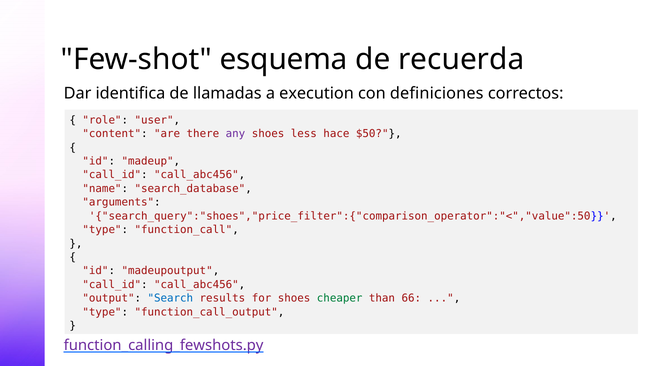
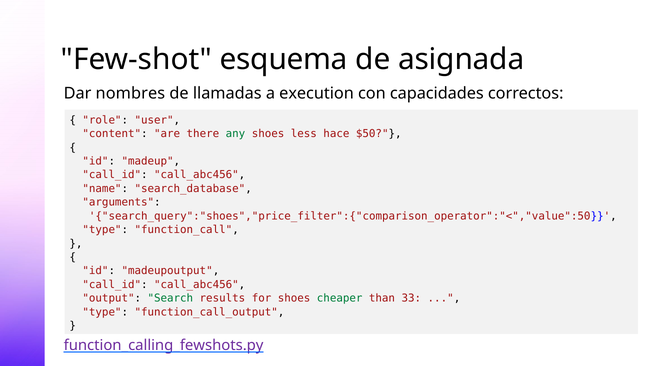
recuerda: recuerda -> asignada (461, 60)
identifica: identifica -> nombres (130, 93)
definiciones: definiciones -> capacidades (437, 93)
any colour: purple -> green (235, 134)
Search colour: blue -> green (170, 298)
66: 66 -> 33 (411, 298)
